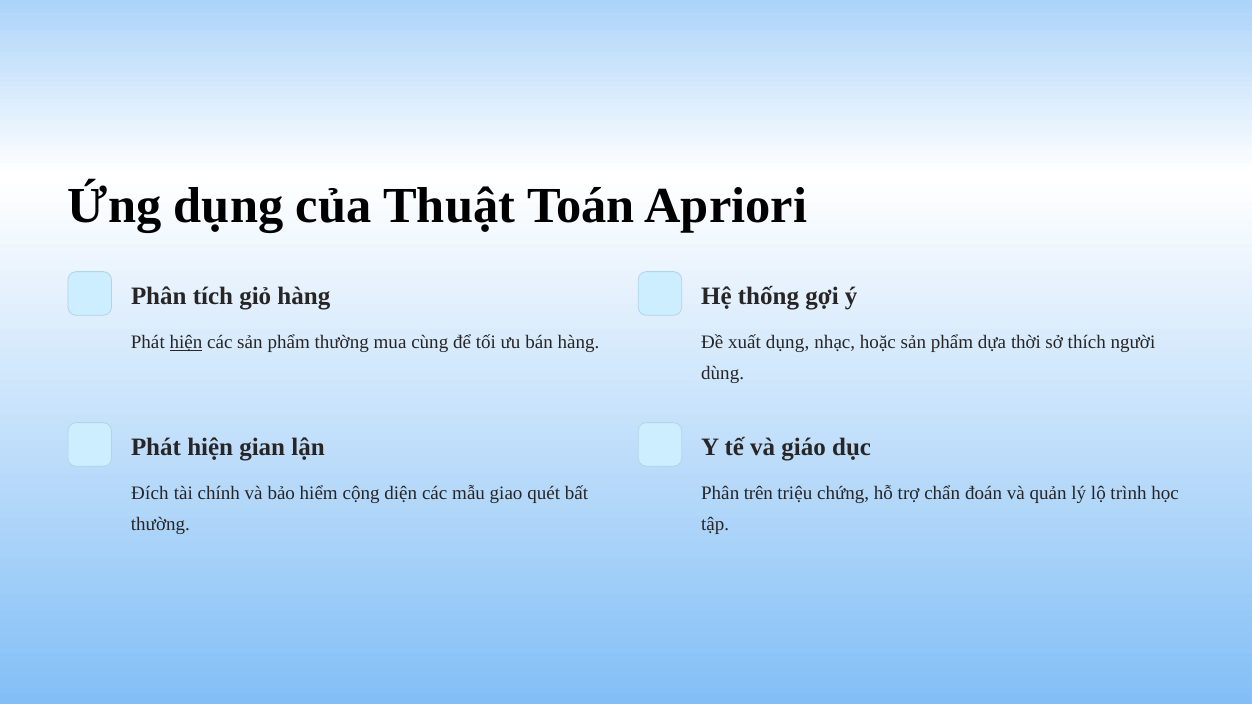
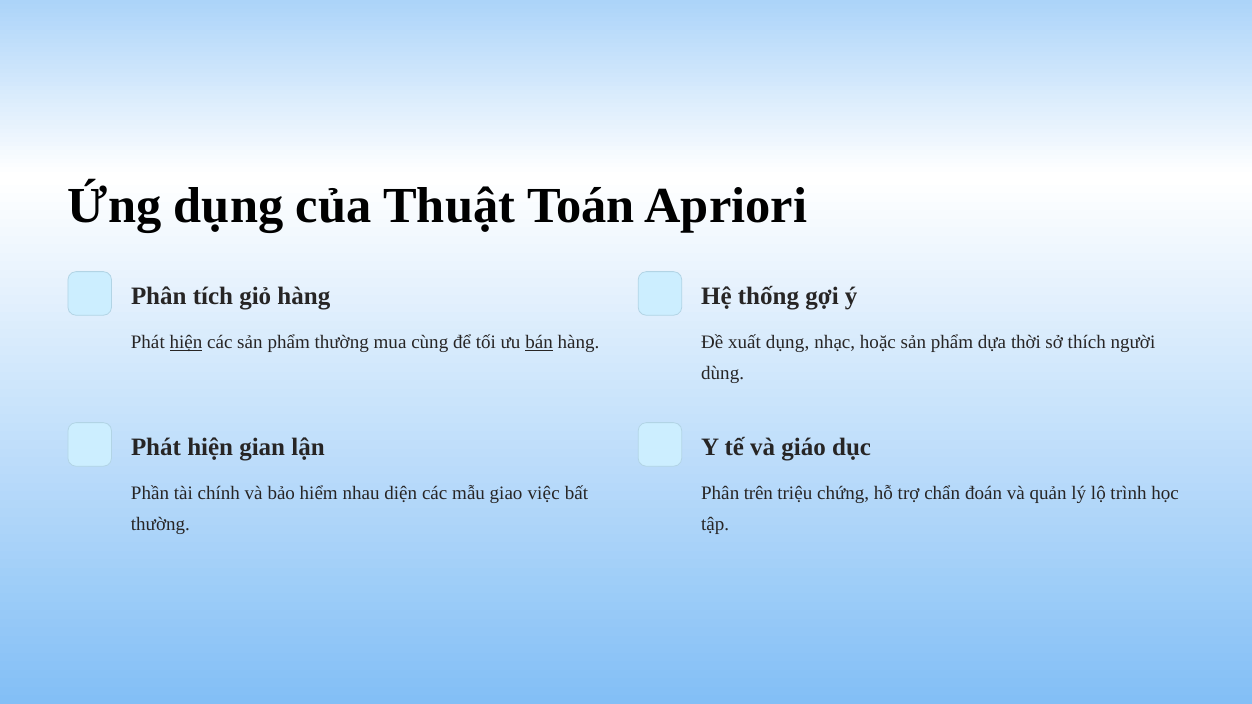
bán underline: none -> present (539, 343)
Đích: Đích -> Phần (150, 494)
cộng: cộng -> nhau (361, 494)
quét: quét -> việc (544, 494)
